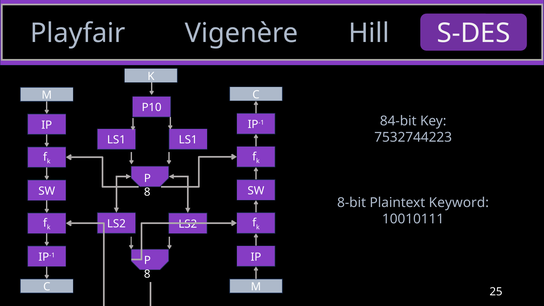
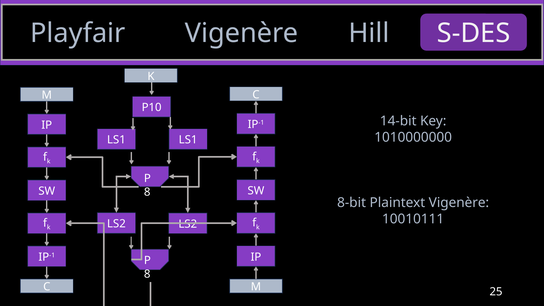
84-bit: 84-bit -> 14-bit (398, 121)
7532744223: 7532744223 -> 1010000000 (413, 137)
Plaintext Keyword: Keyword -> Vigenère (459, 203)
